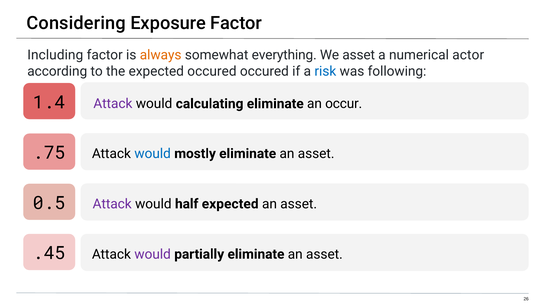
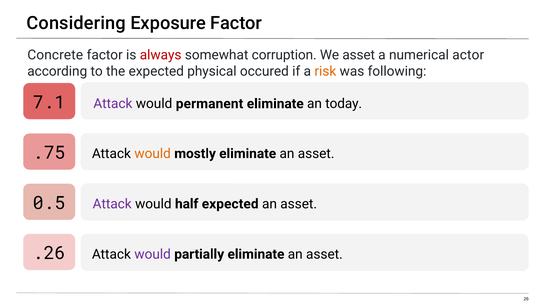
Including: Including -> Concrete (55, 55)
always colour: orange -> red (161, 55)
everything: everything -> corruption (284, 55)
expected occured: occured -> physical (212, 71)
risk colour: blue -> orange (325, 71)
1.4: 1.4 -> 7.1 (49, 102)
calculating: calculating -> permanent (210, 104)
occur: occur -> today (344, 104)
would colour: blue -> orange (153, 153)
.45: .45 -> .26 (49, 253)
